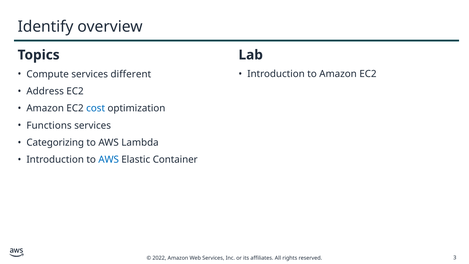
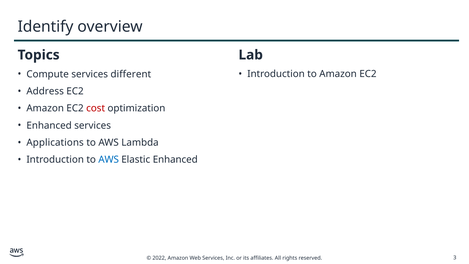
cost colour: blue -> red (96, 108)
Functions: Functions -> Enhanced (49, 125)
Categorizing: Categorizing -> Applications (55, 142)
Elastic Container: Container -> Enhanced (175, 160)
